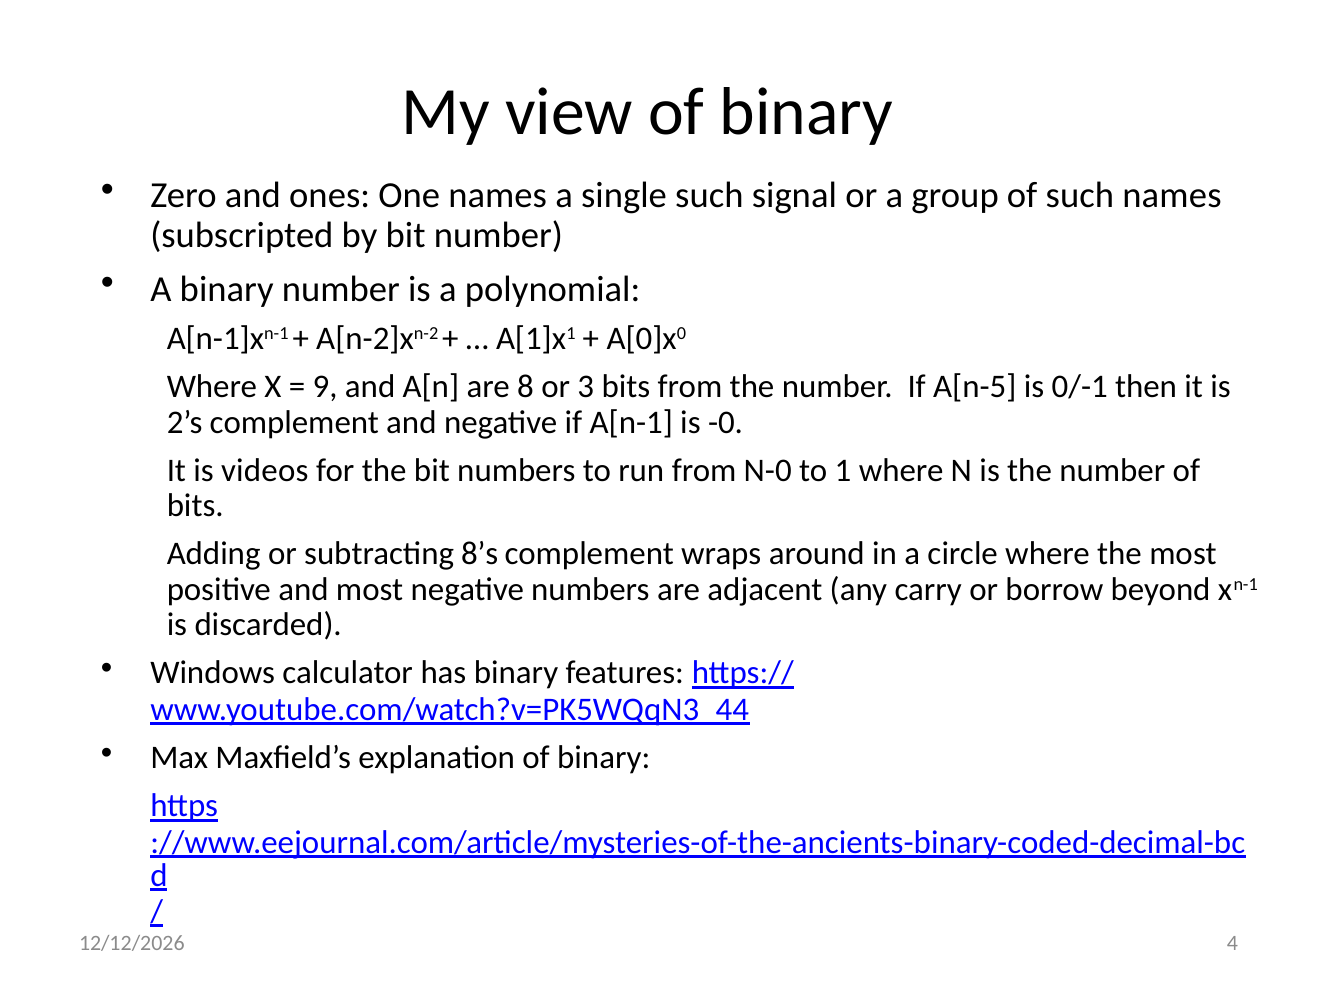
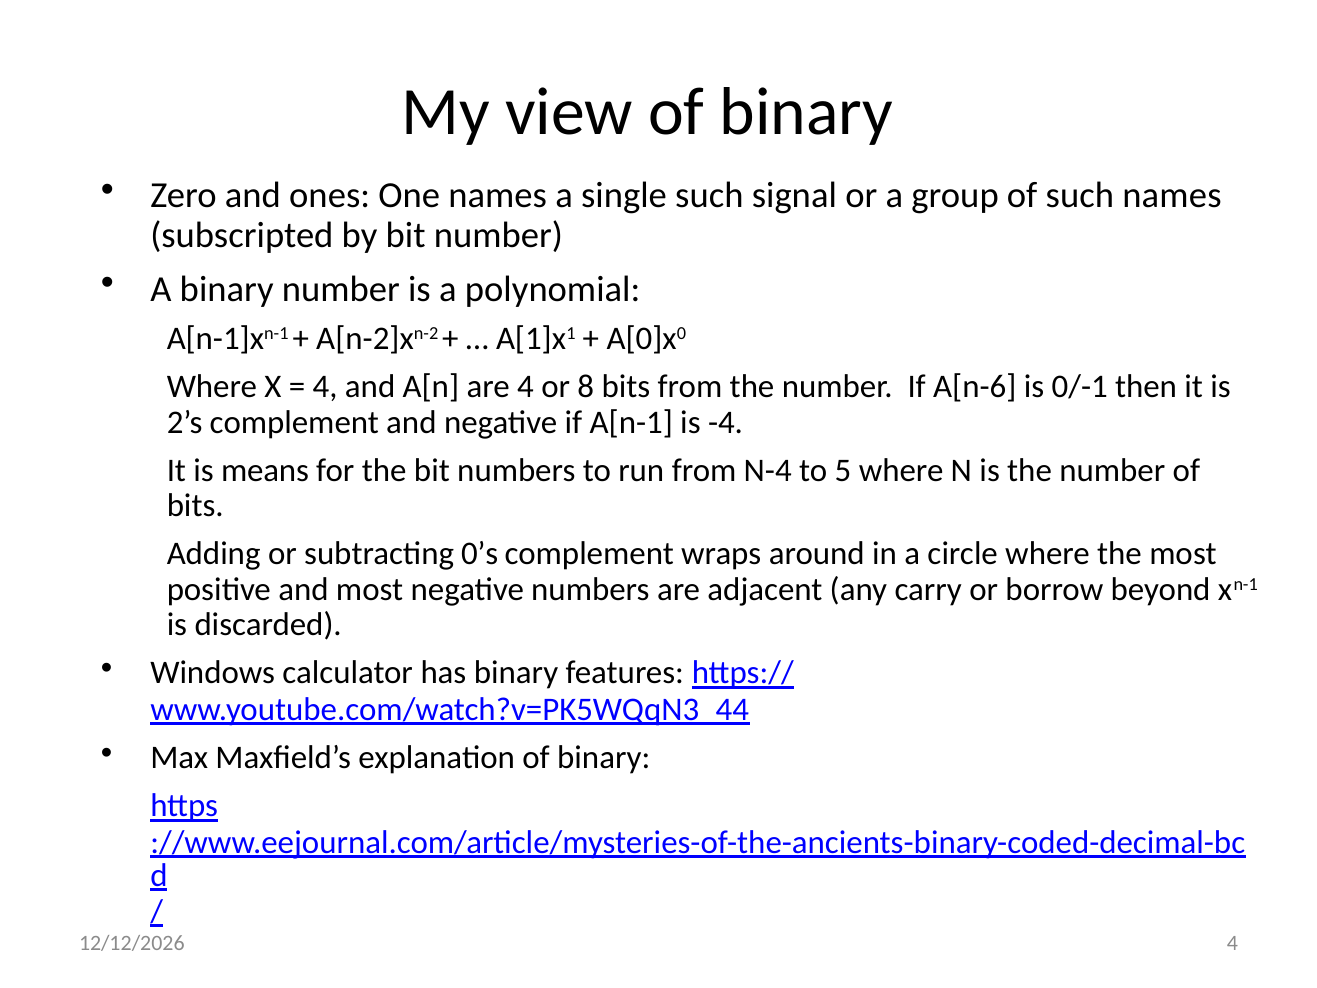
9: 9 -> 4 (325, 386)
are 8: 8 -> 4 (526, 386)
3: 3 -> 8 (586, 386)
A[n-5: A[n-5 -> A[n-6 (975, 386)
-0: -0 -> -4 (726, 422)
videos: videos -> means (265, 470)
N-0: N-0 -> N-4 (768, 470)
1: 1 -> 5 (843, 470)
8’s: 8’s -> 0’s (480, 554)
